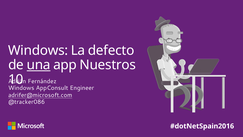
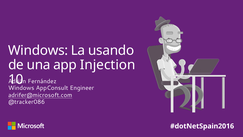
defecto: defecto -> usando (111, 50)
una underline: present -> none (39, 65)
Nuestros: Nuestros -> Injection (108, 65)
